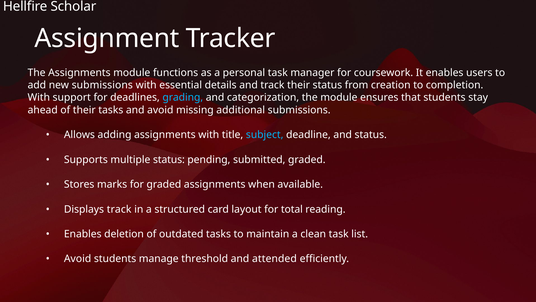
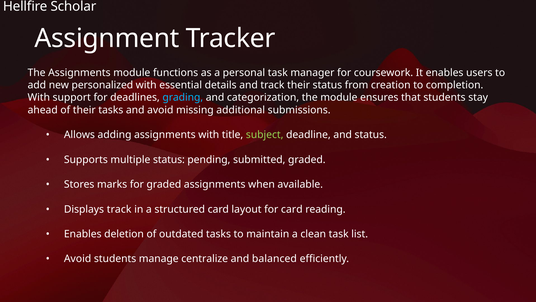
new submissions: submissions -> personalized (102, 85)
subject colour: light blue -> light green (265, 135)
for total: total -> card (292, 209)
threshold: threshold -> centralize (205, 258)
attended: attended -> balanced (274, 258)
